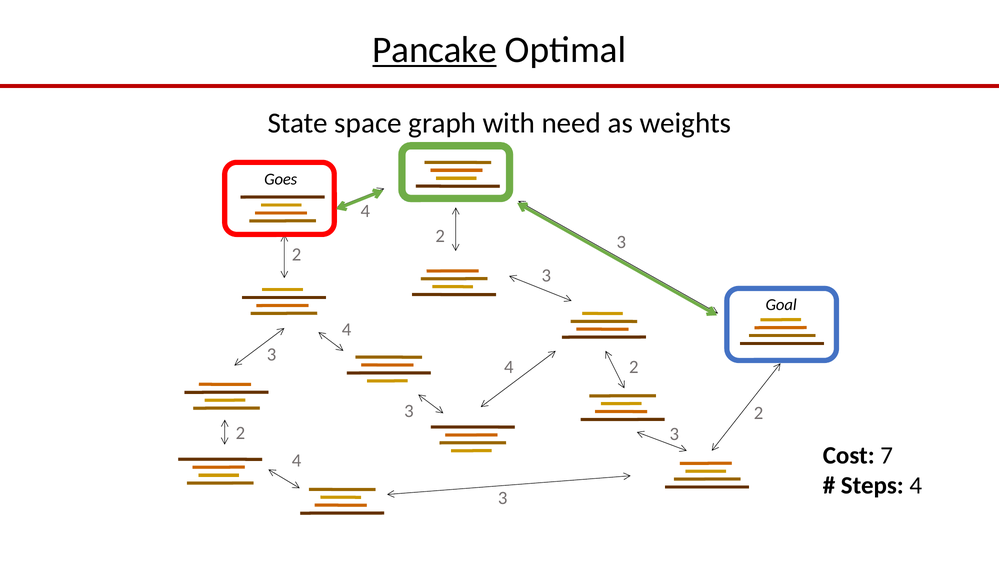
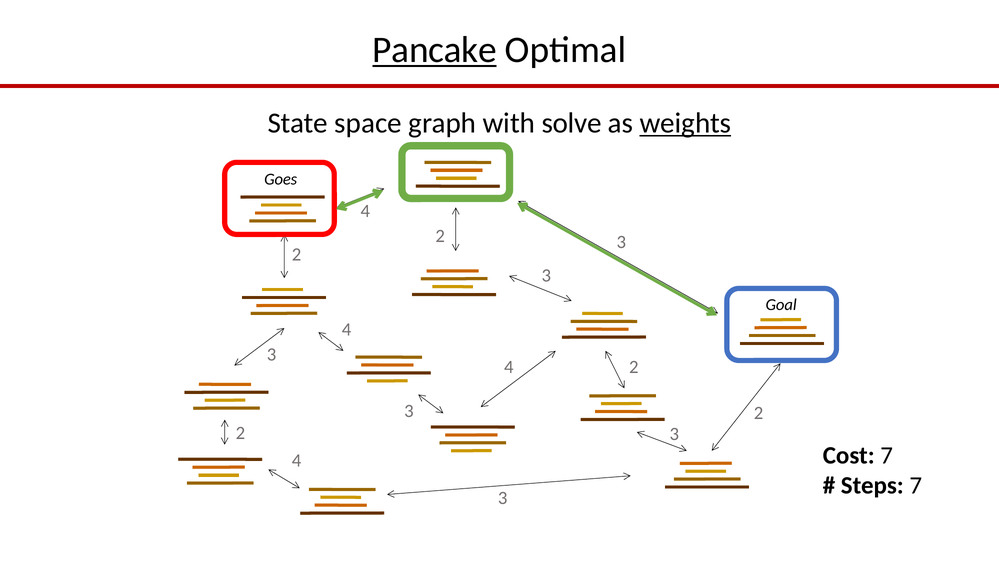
need: need -> solve (572, 123)
weights underline: none -> present (686, 123)
Steps 4: 4 -> 7 (916, 485)
